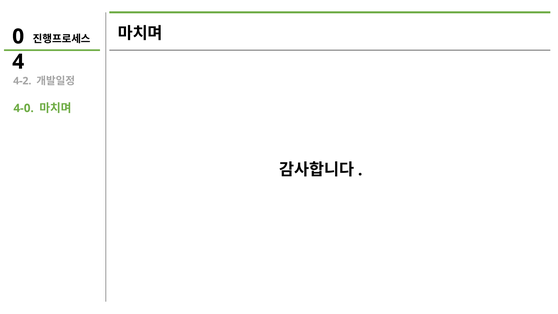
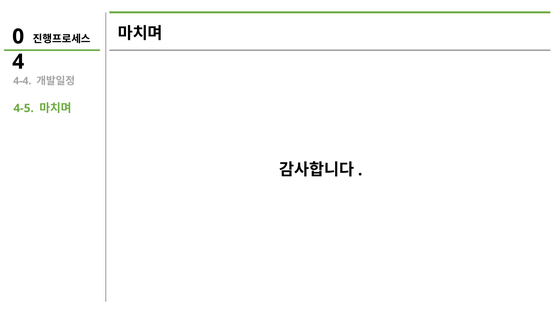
4-2: 4-2 -> 4-4 (22, 81)
4-0: 4-0 -> 4-5 (24, 108)
